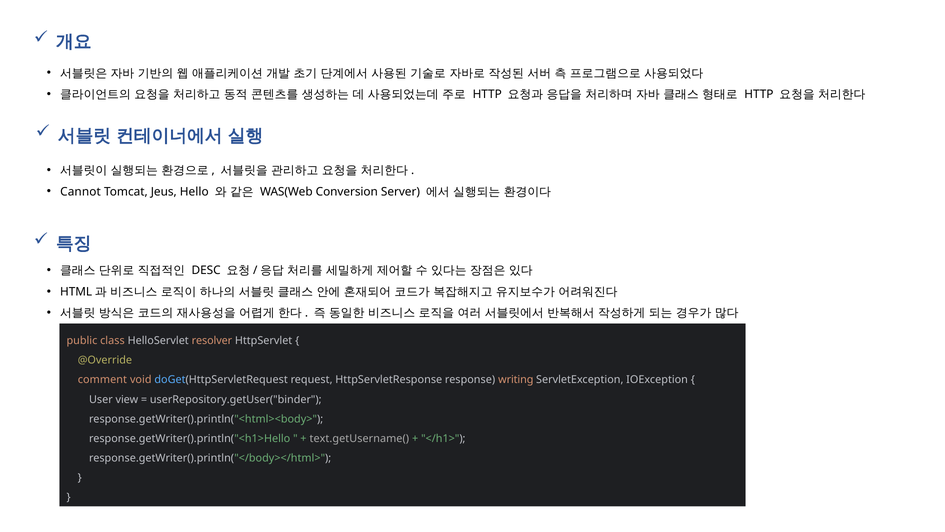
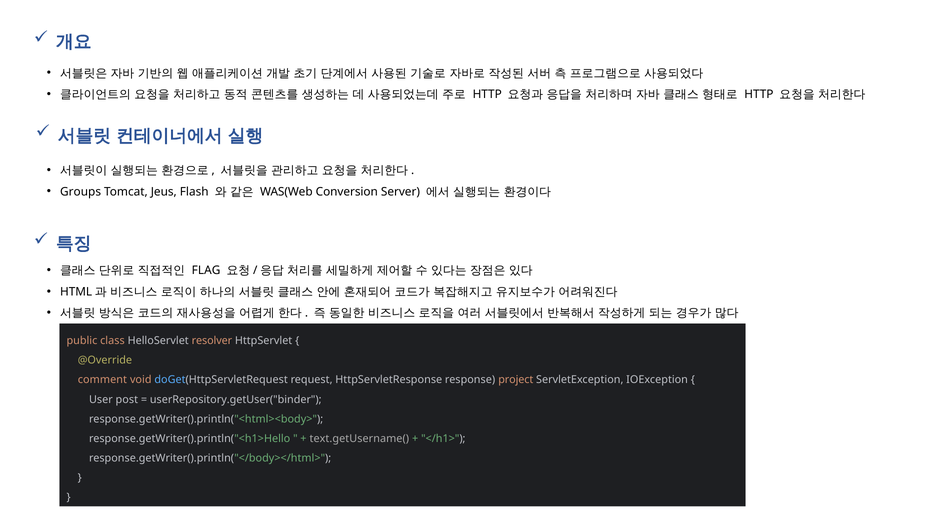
Cannot: Cannot -> Groups (81, 192)
Hello: Hello -> Flash (194, 192)
DESC: DESC -> FLAG (206, 270)
writing: writing -> project (516, 380)
view: view -> post (127, 399)
